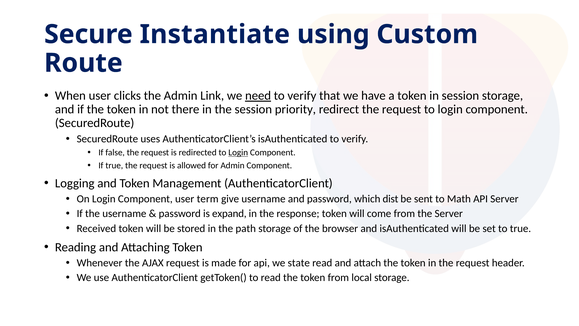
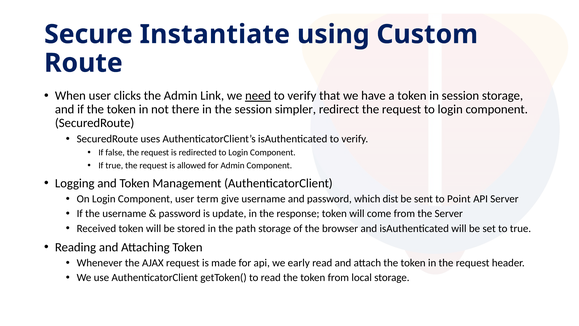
priority: priority -> simpler (295, 109)
Login underline: present -> none (238, 152)
Math: Math -> Point (459, 199)
expand: expand -> update (229, 213)
state: state -> early (299, 263)
